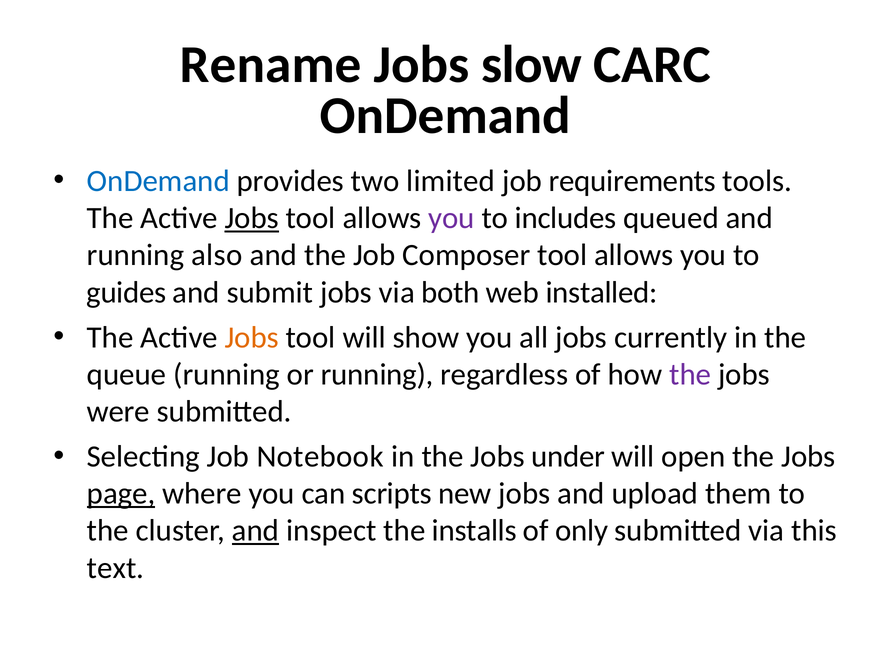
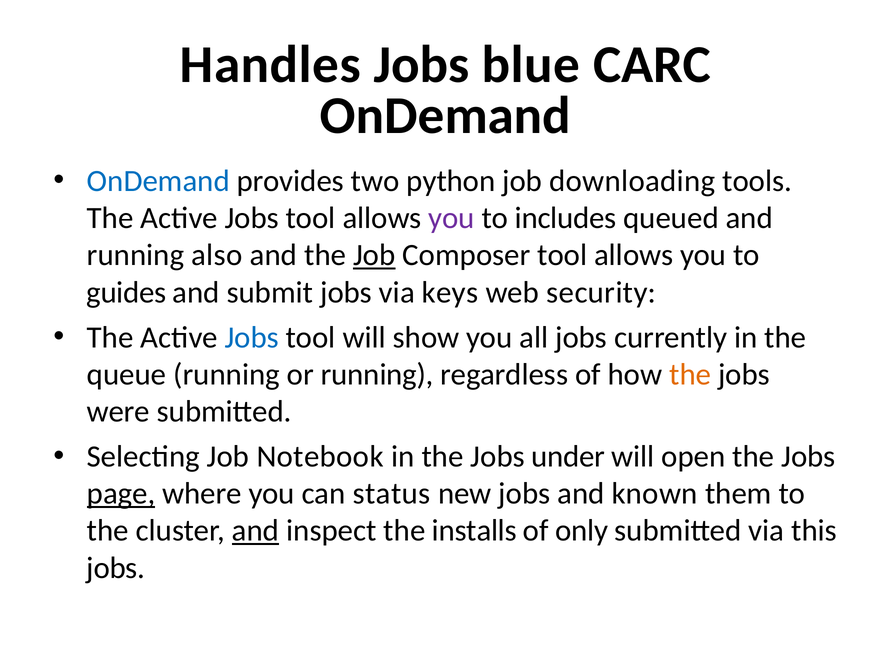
Rename: Rename -> Handles (270, 65)
slow: slow -> blue (531, 65)
limited: limited -> python (451, 181)
requirements: requirements -> downloading (632, 181)
Jobs underline: present -> none (252, 218)
Job underline: none -> present (374, 255)
both: both -> keys (450, 292)
installed: installed -> security (601, 292)
Jobs colour: orange -> blue (252, 337)
the colour: purple -> orange (690, 375)
scripts: scripts -> status (392, 494)
upload: upload -> known (655, 494)
text: text -> jobs (116, 568)
